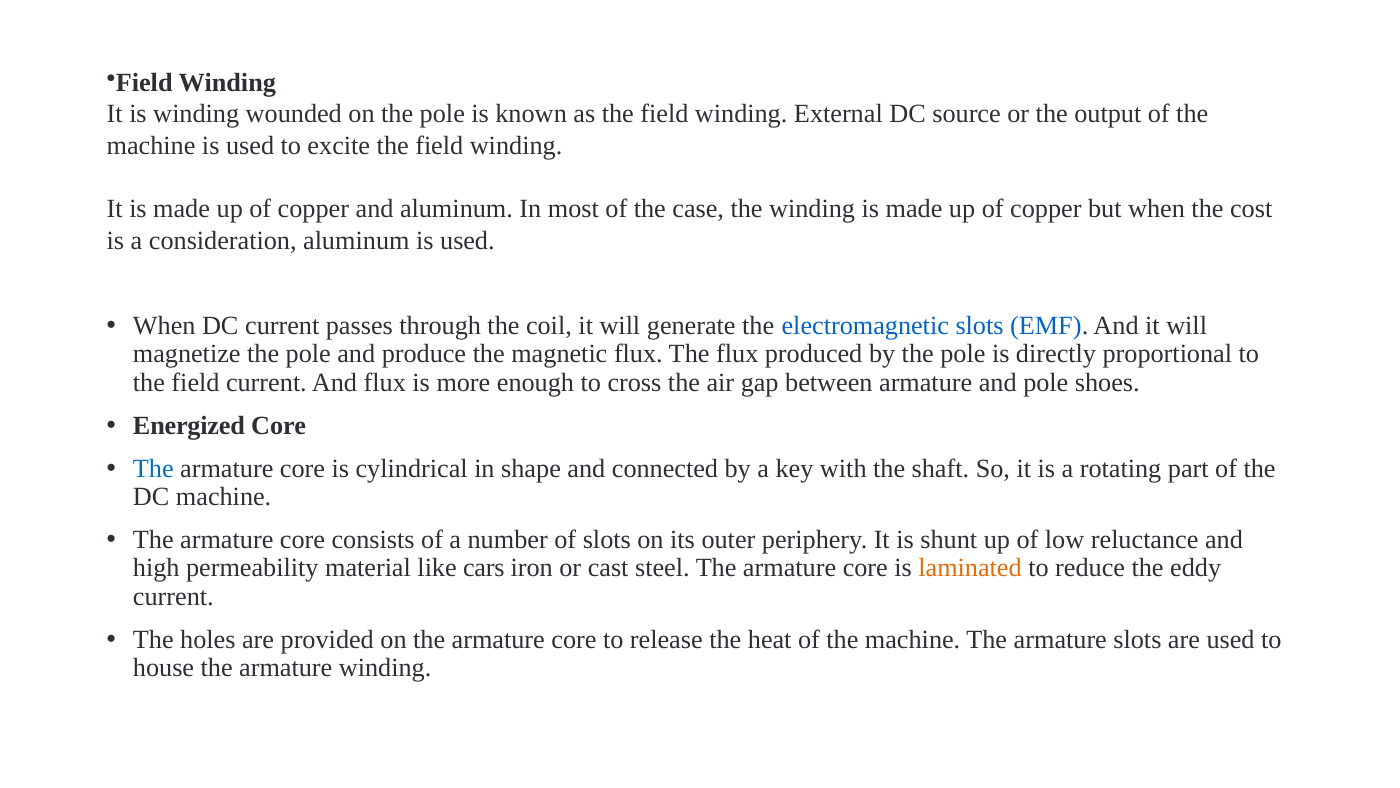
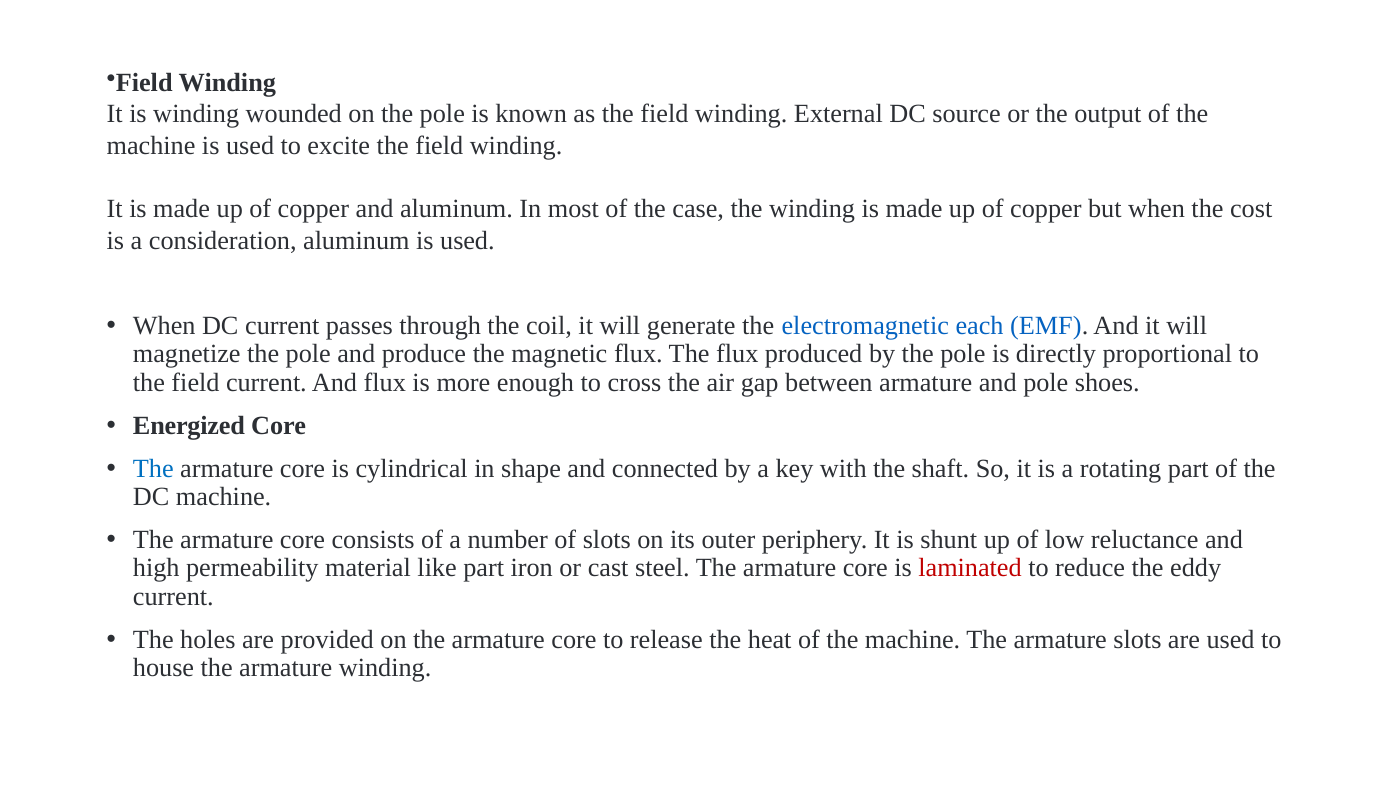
electromagnetic slots: slots -> each (980, 326)
like cars: cars -> part (484, 568)
laminated colour: orange -> red (970, 568)
